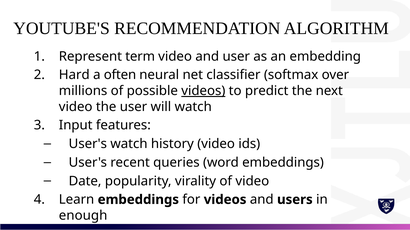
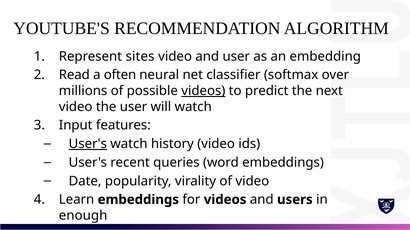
term: term -> sites (140, 57)
Hard: Hard -> Read (74, 75)
User's underline: none -> present (88, 144)
